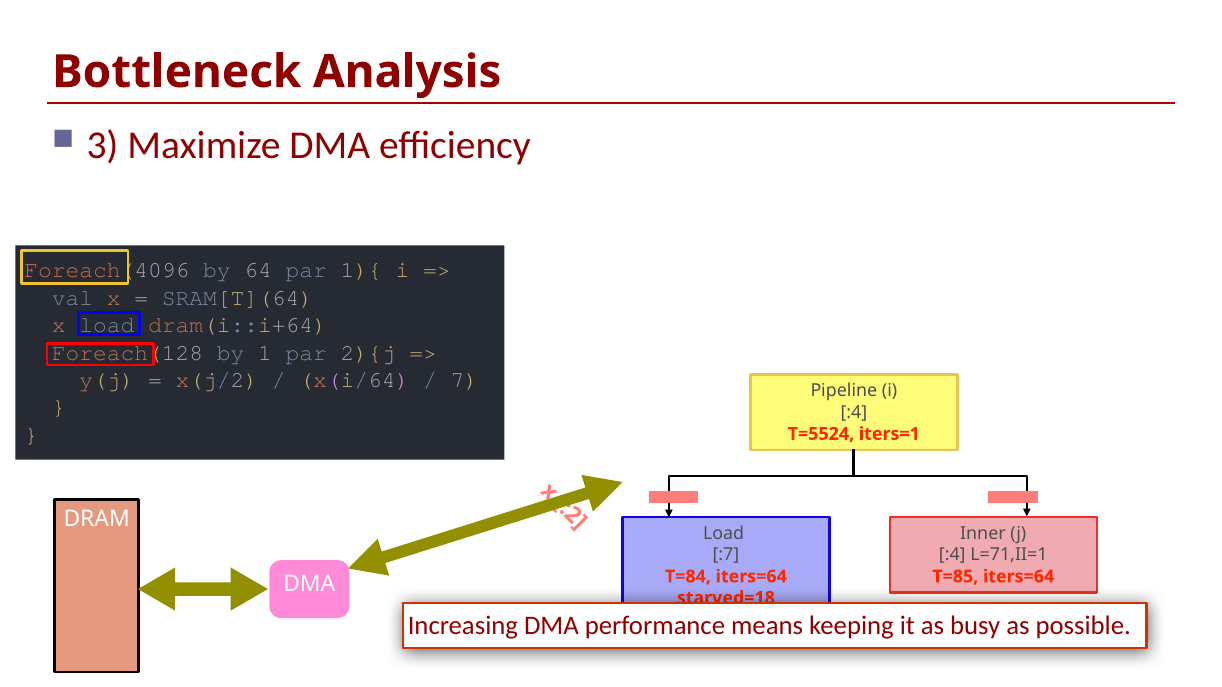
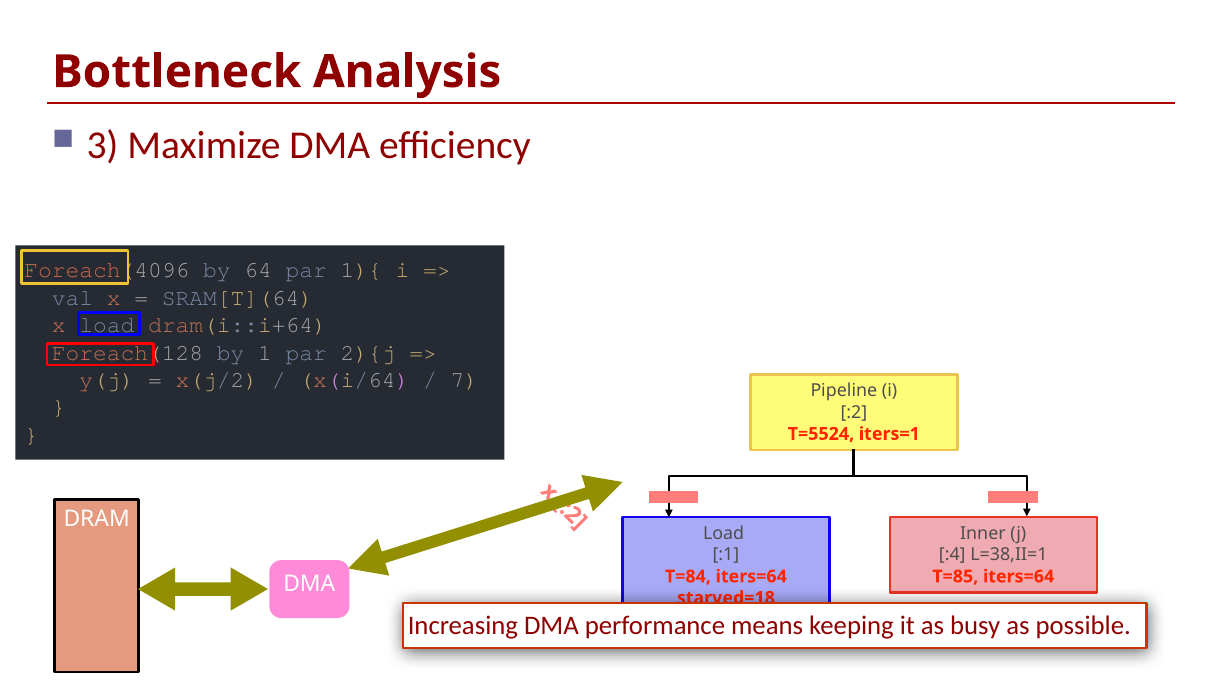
:4: :4 -> :2 (854, 413)
:7: :7 -> :1 (726, 555)
L=71,II=1: L=71,II=1 -> L=38,II=1 (1009, 555)
